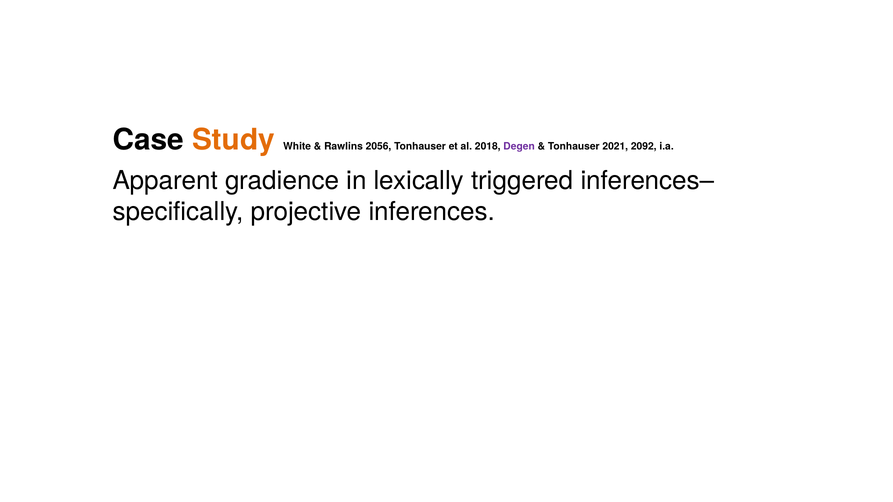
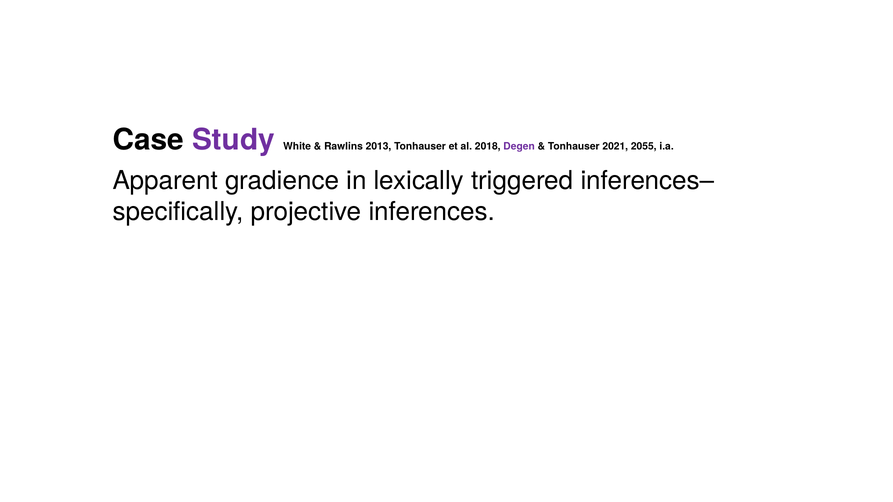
Study colour: orange -> purple (233, 140)
2056: 2056 -> 2013 (379, 147)
2092: 2092 -> 2055 (644, 147)
